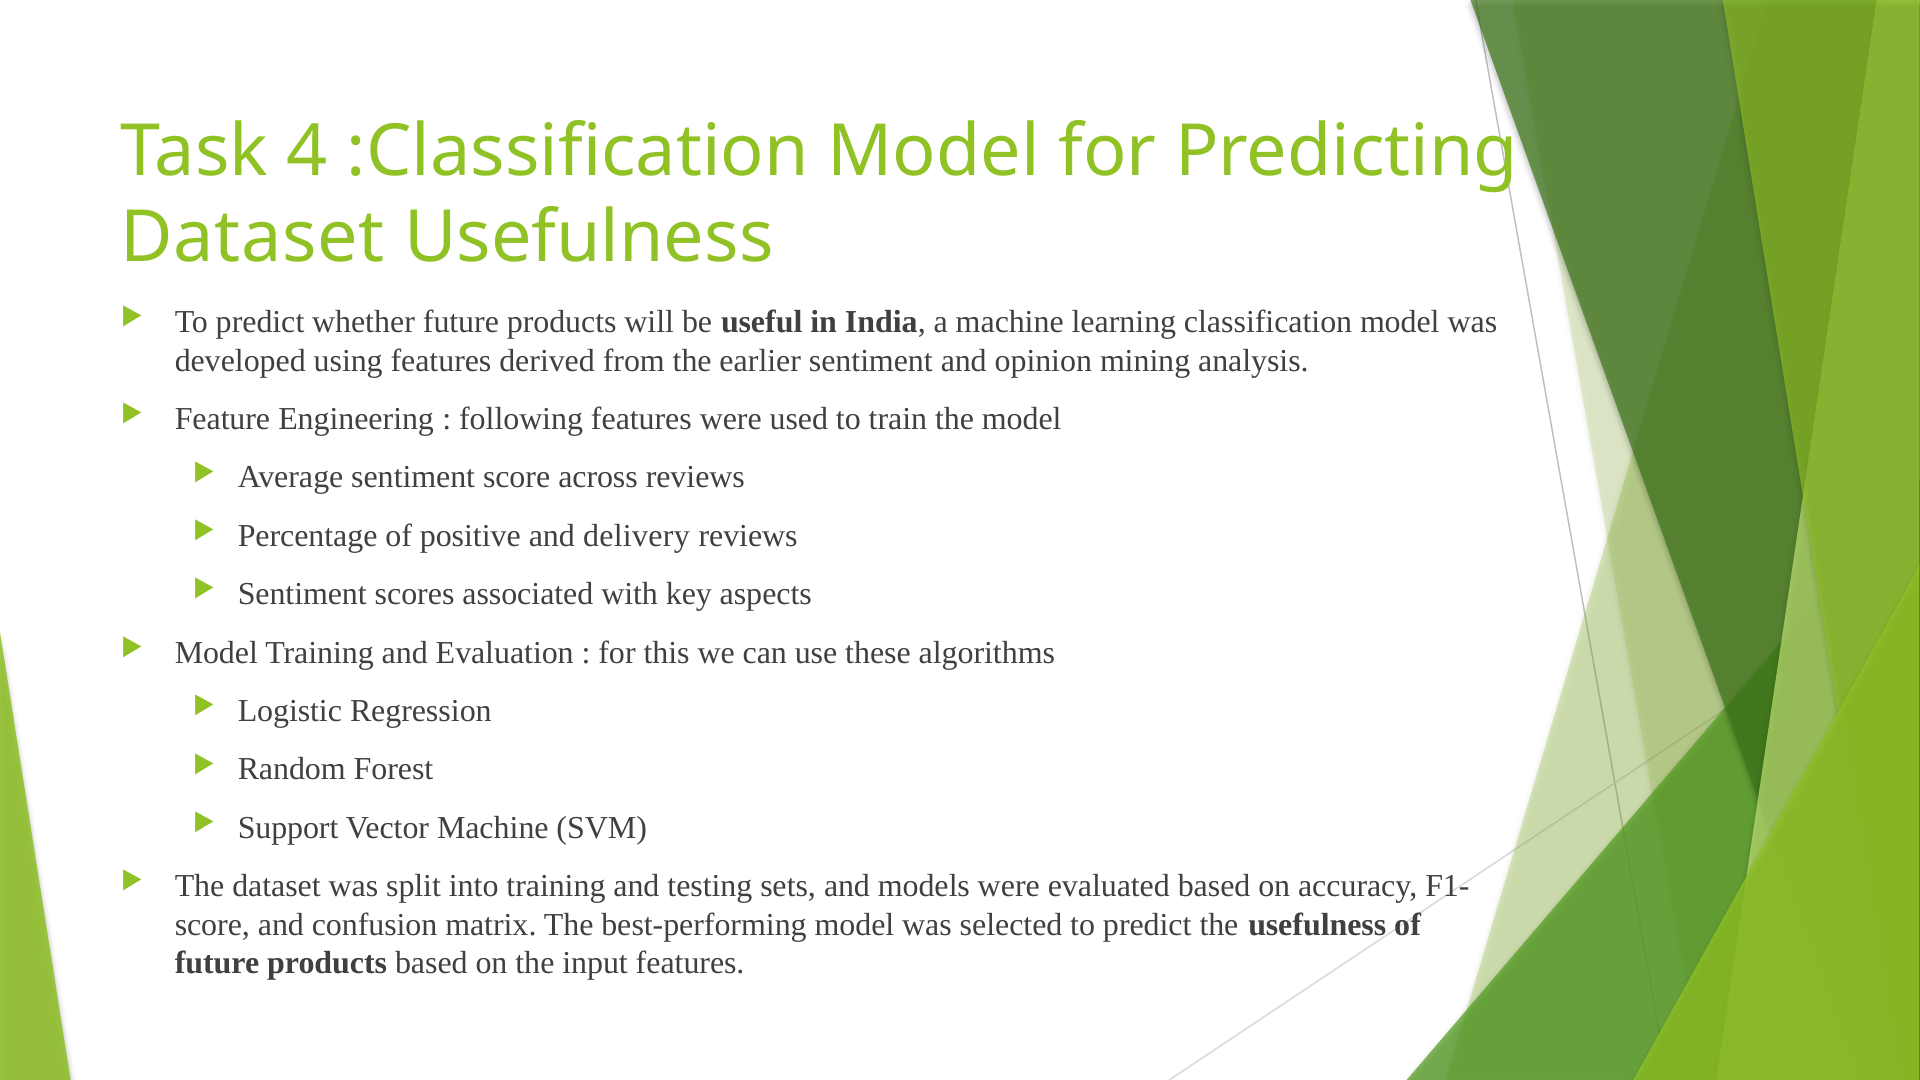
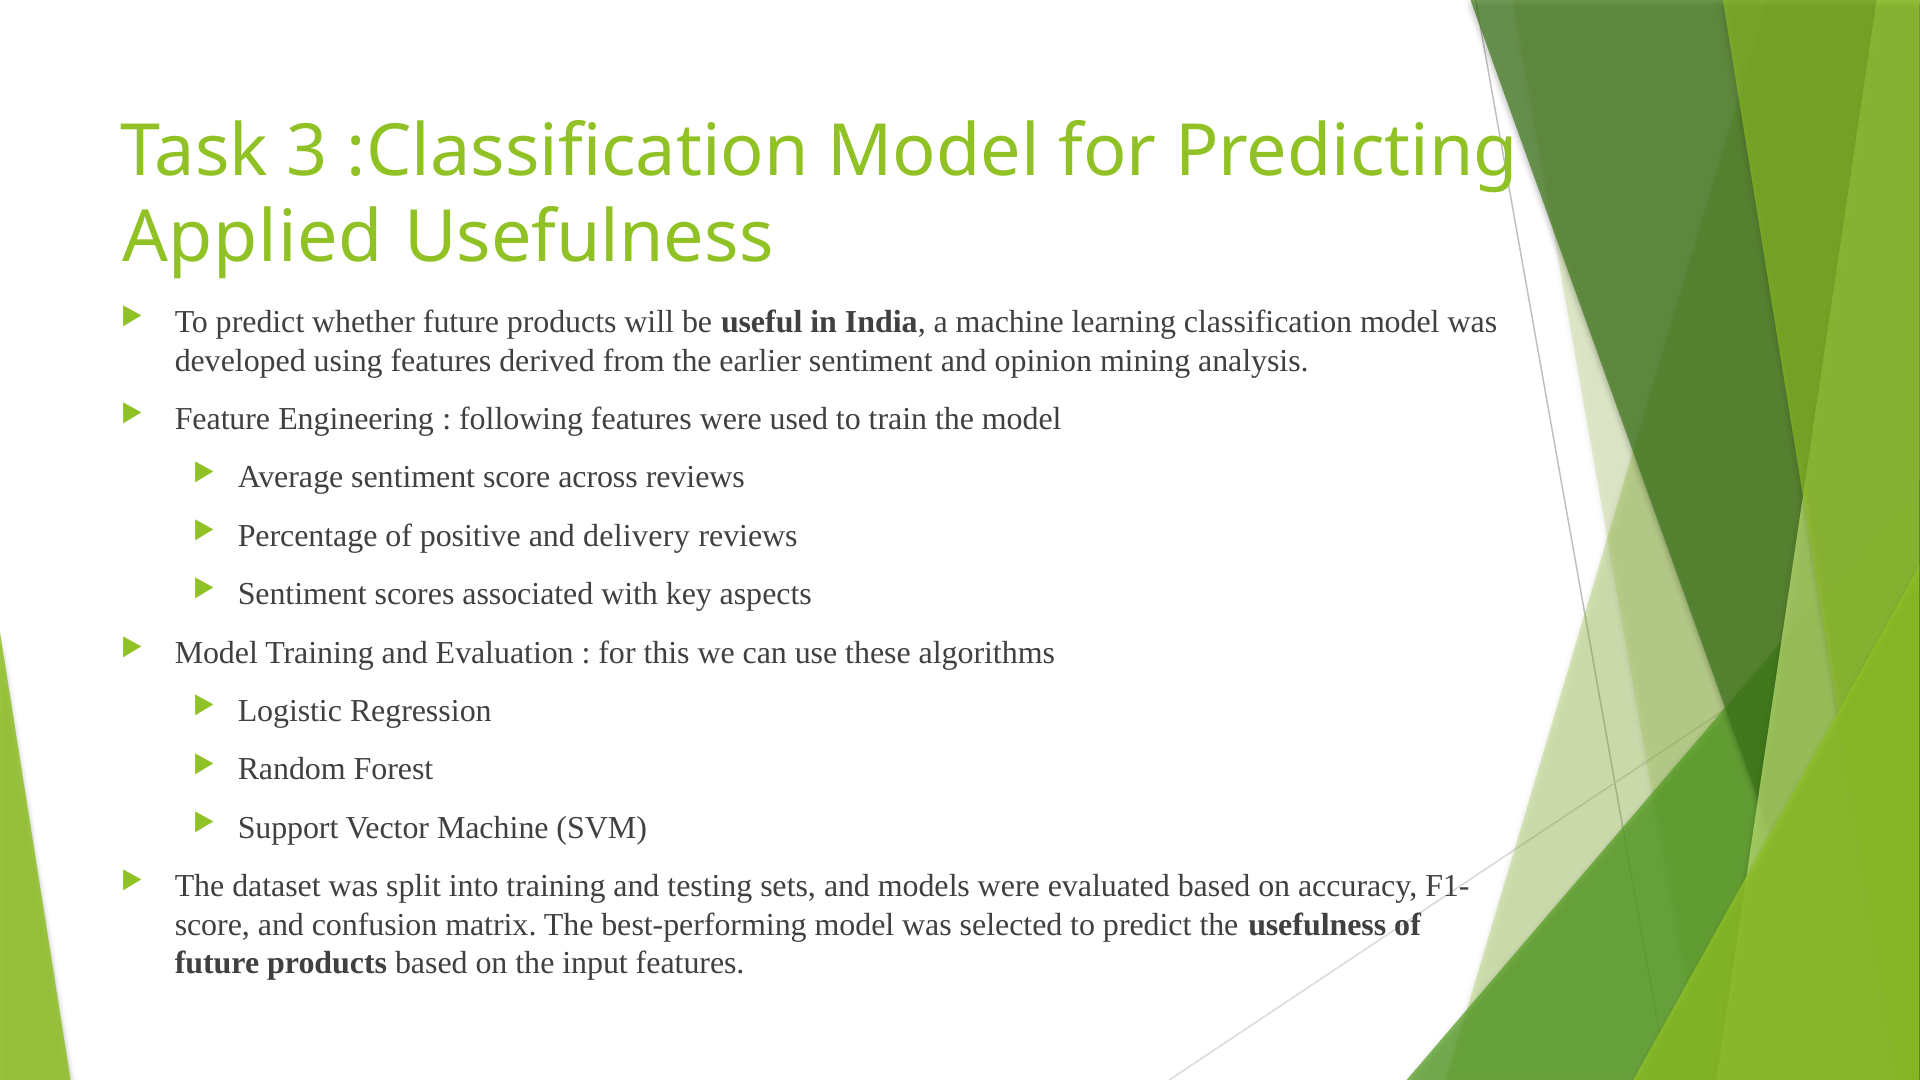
4: 4 -> 3 (308, 151)
Dataset: Dataset -> Applied (253, 238)
